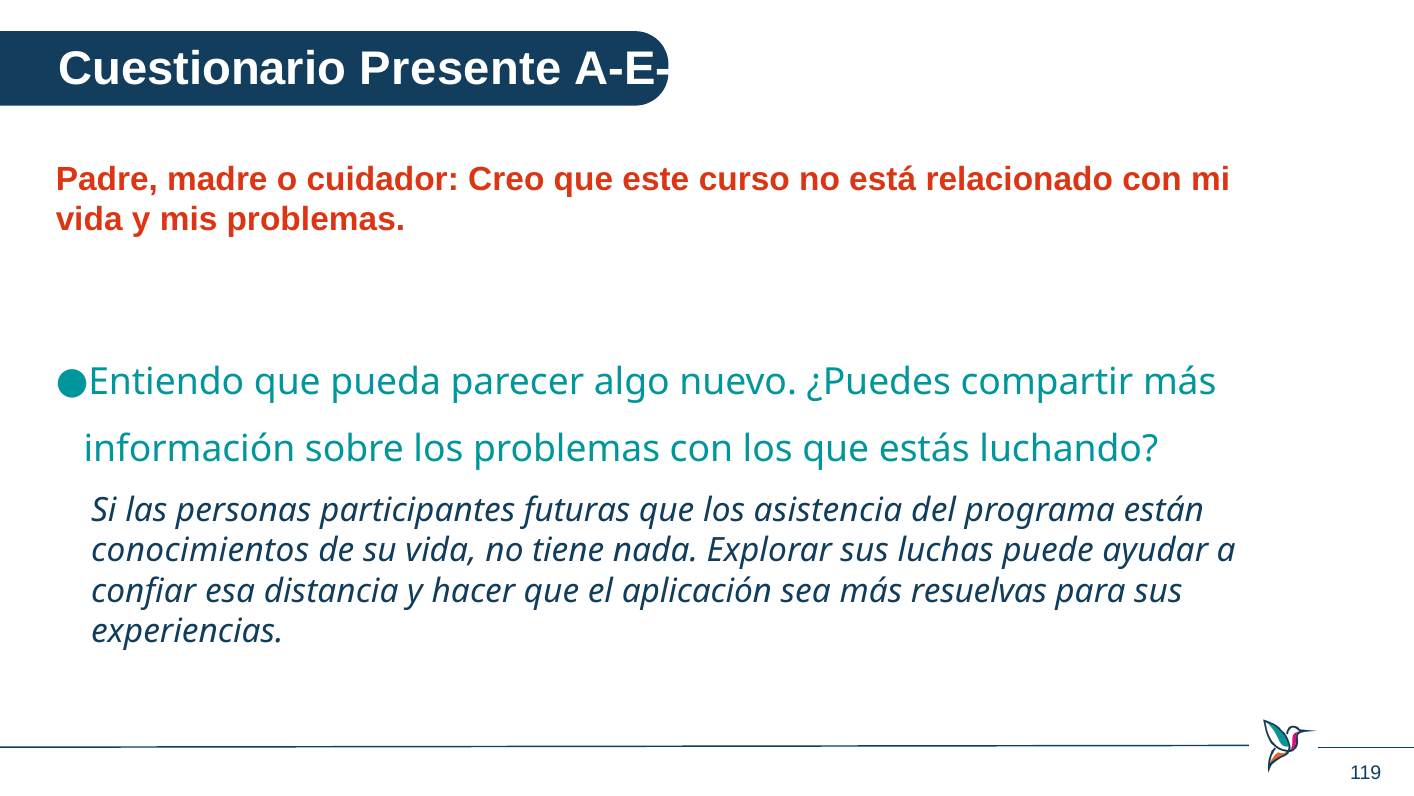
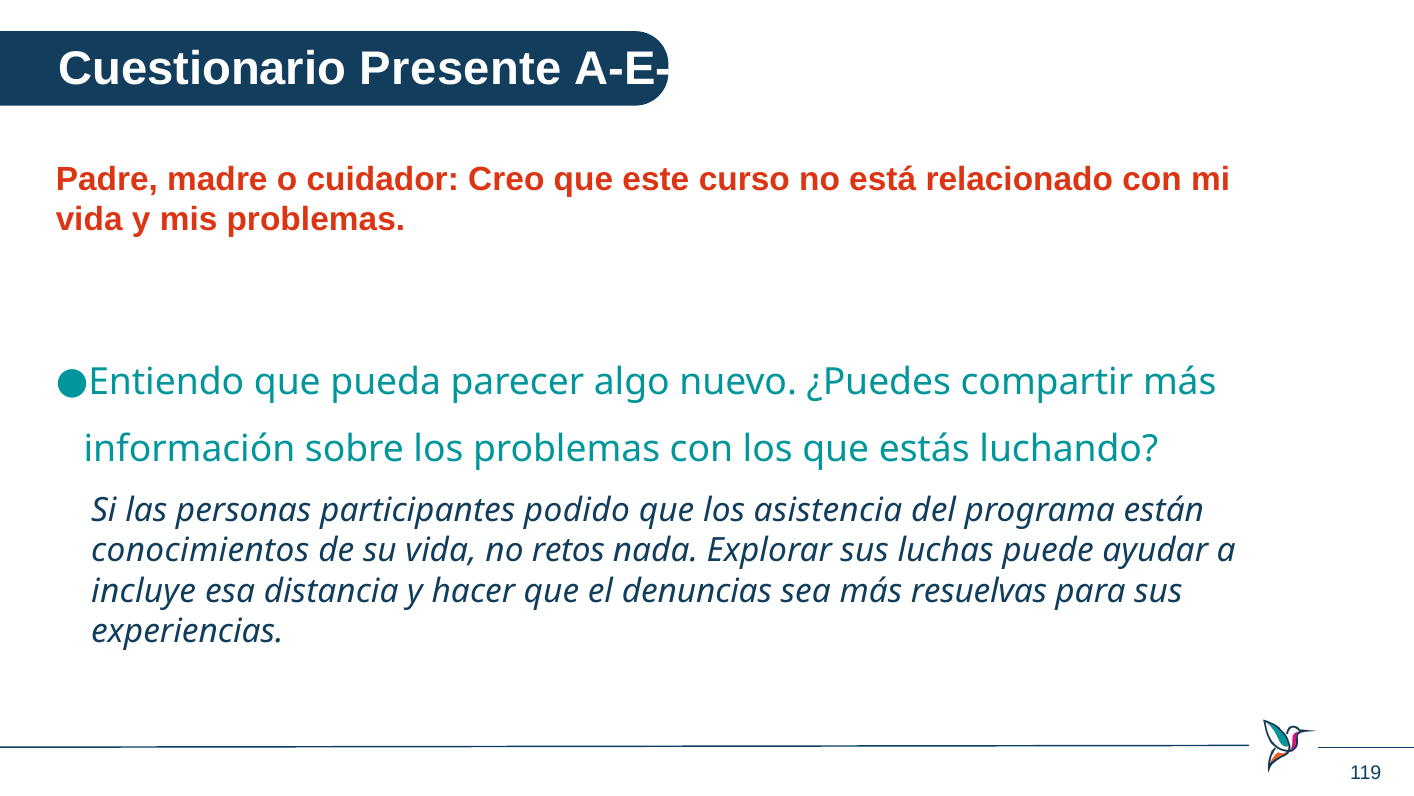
futuras: futuras -> podido (577, 510)
tiene: tiene -> retos (568, 550)
confiar: confiar -> incluye (144, 591)
aplicación: aplicación -> denuncias (697, 591)
